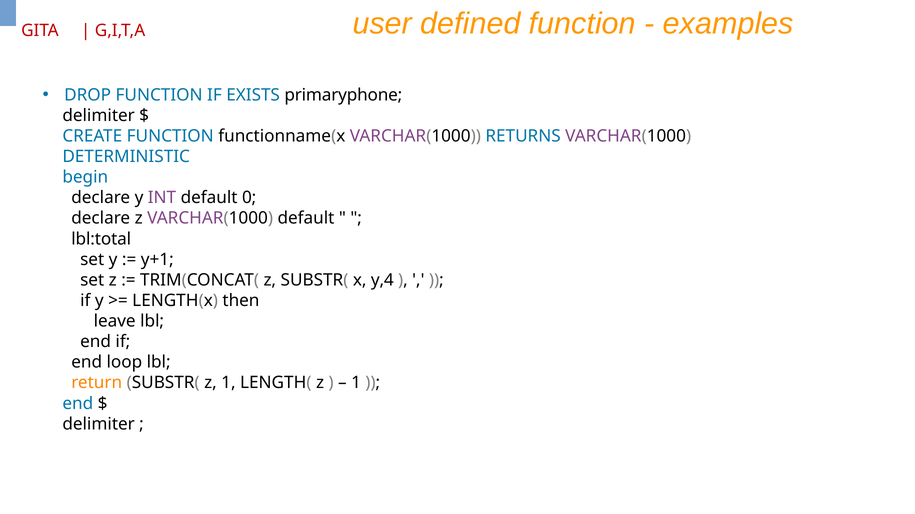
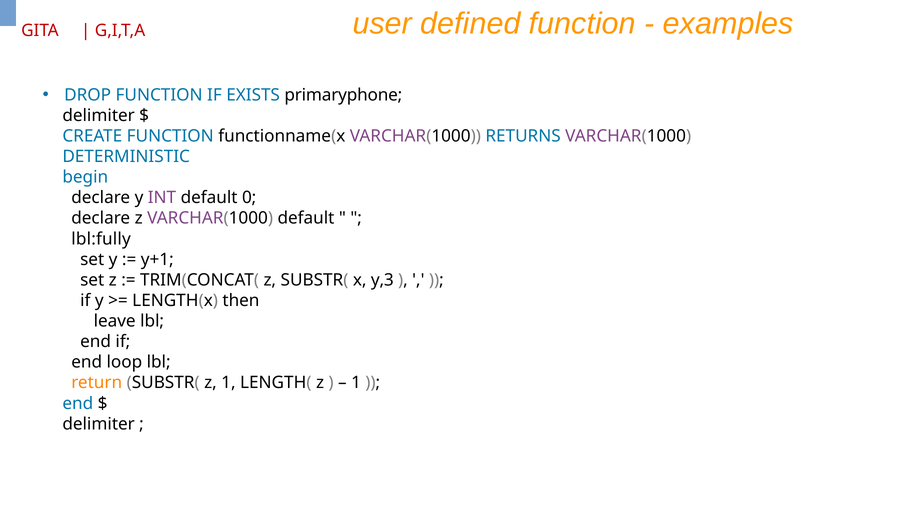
lbl:total: lbl:total -> lbl:fully (101, 239)
y,4: y,4 -> y,3 (382, 280)
